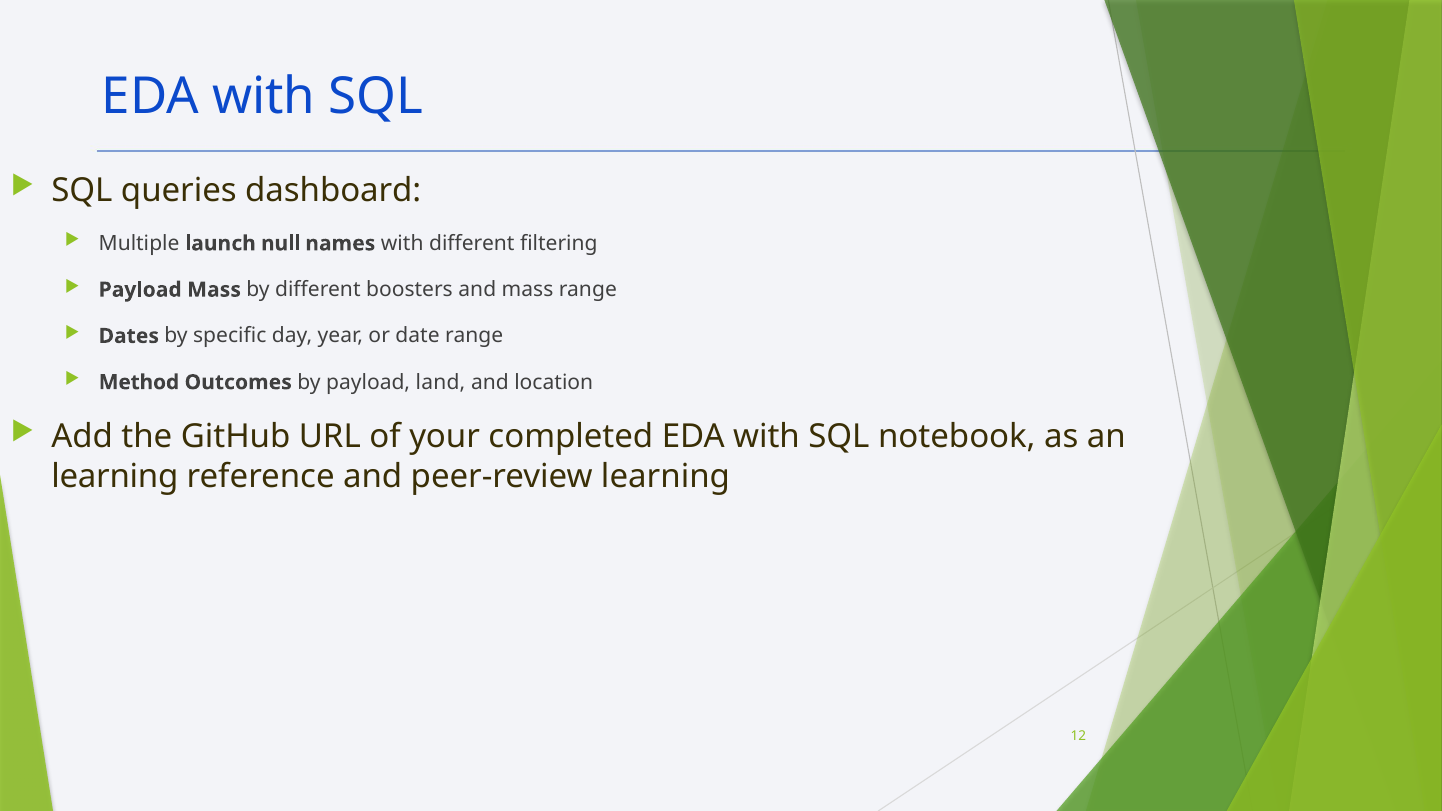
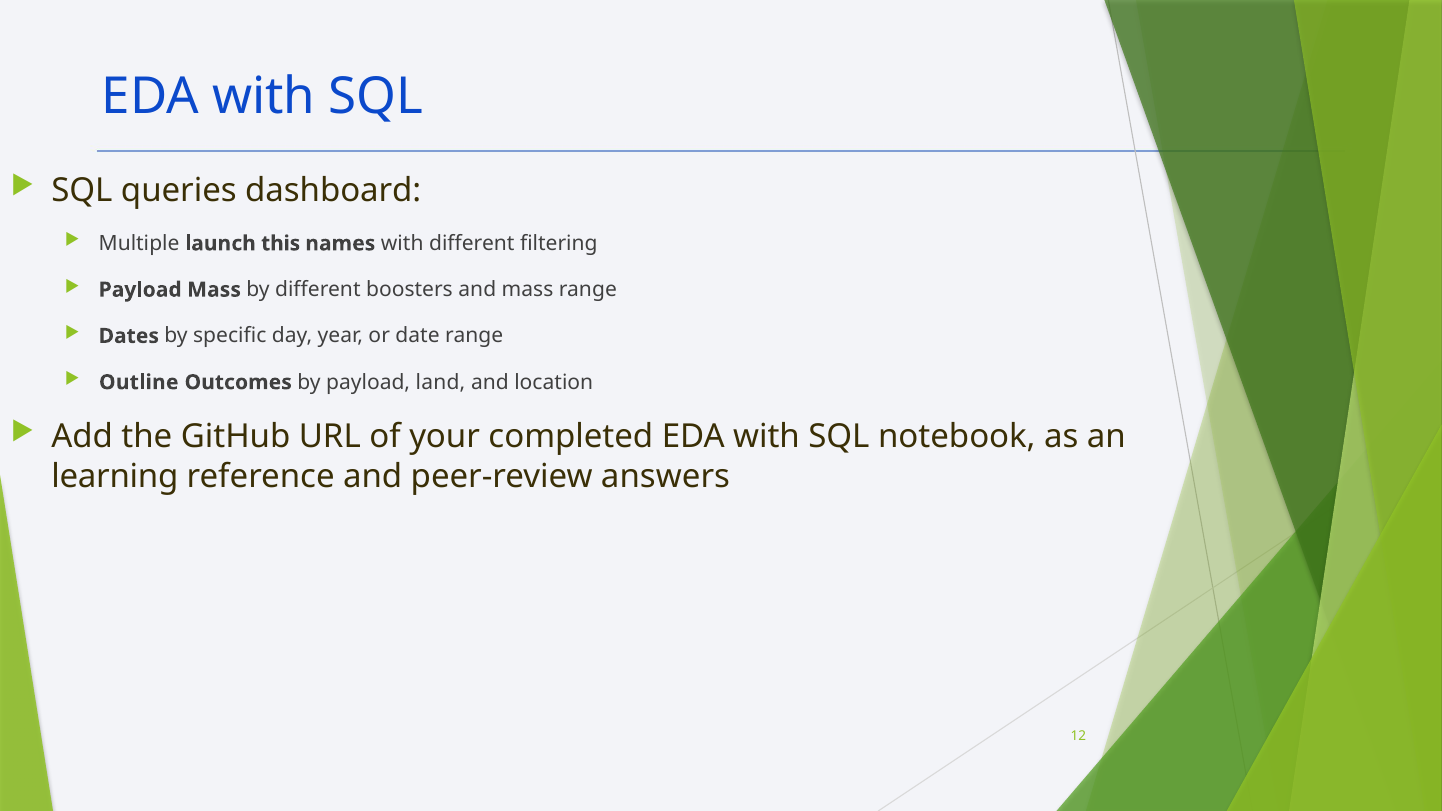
null: null -> this (281, 244)
Method: Method -> Outline (139, 382)
peer-review learning: learning -> answers (665, 476)
